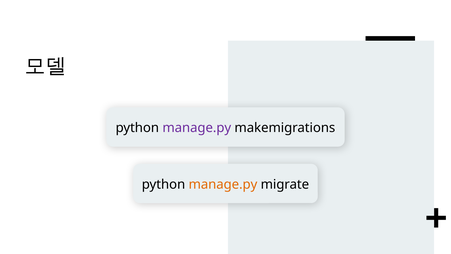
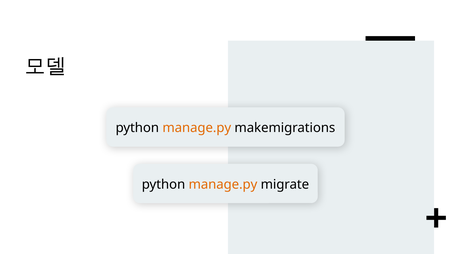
manage.py colour: purple -> orange (197, 128)
